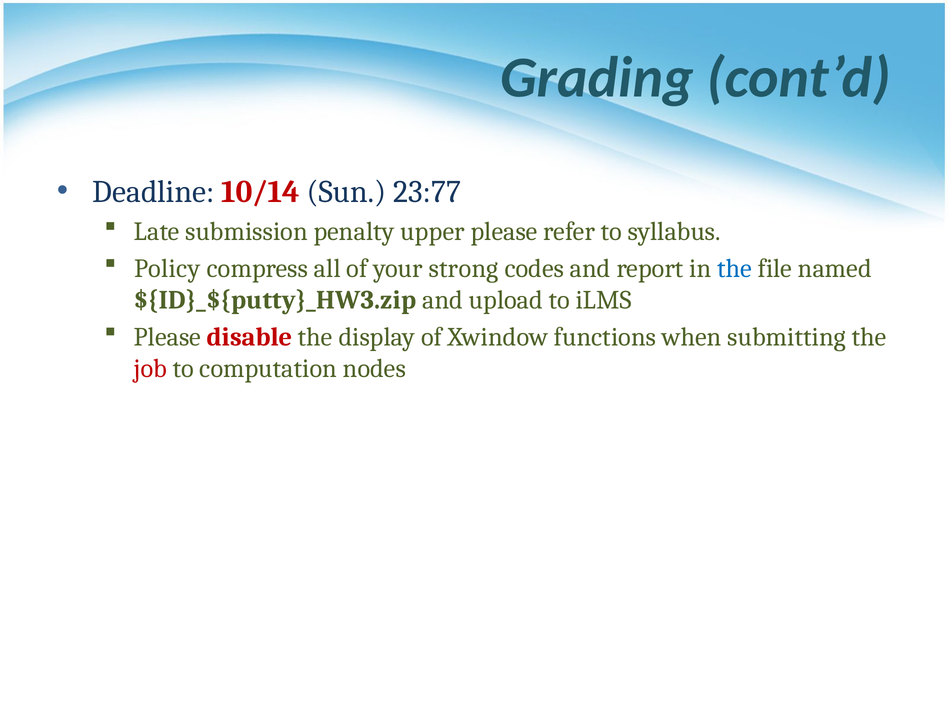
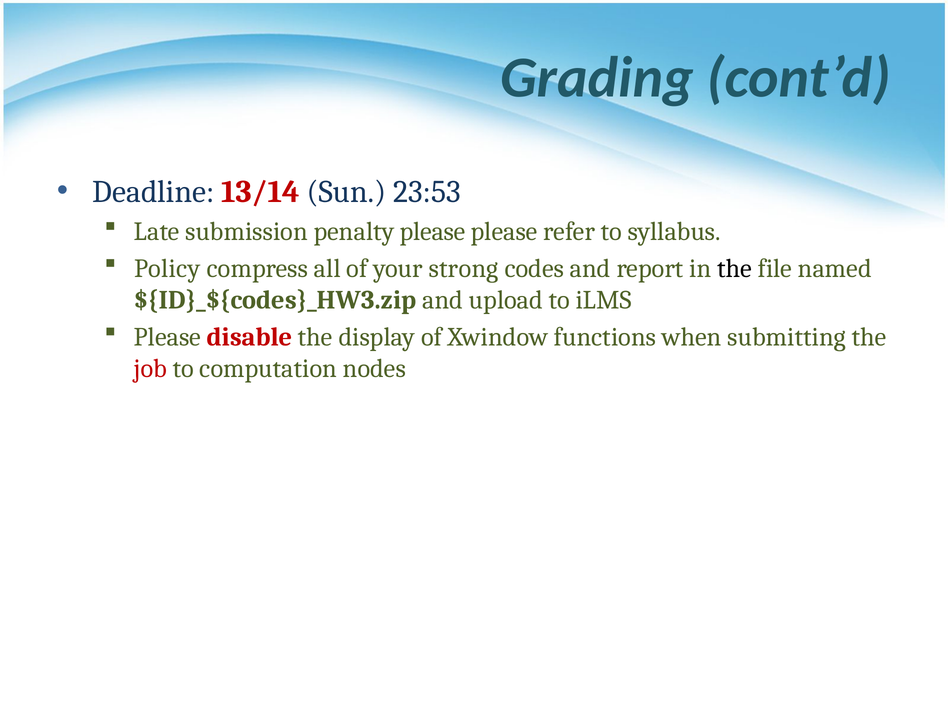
10/14: 10/14 -> 13/14 (260, 192)
23:77: 23:77 -> 23:53 (427, 192)
penalty upper: upper -> please (433, 231)
the colour: blue -> black (735, 268)
${ID}_${putty}_HW3.zip: ${ID}_${putty}_HW3.zip -> ${ID}_${codes}_HW3.zip (275, 300)
